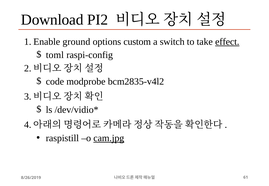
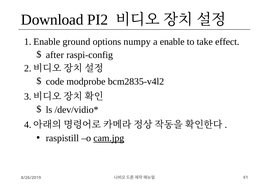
custom: custom -> numpy (137, 42)
switch: switch -> enable (172, 42)
effect underline: present -> none (227, 42)
toml: toml -> after (55, 55)
